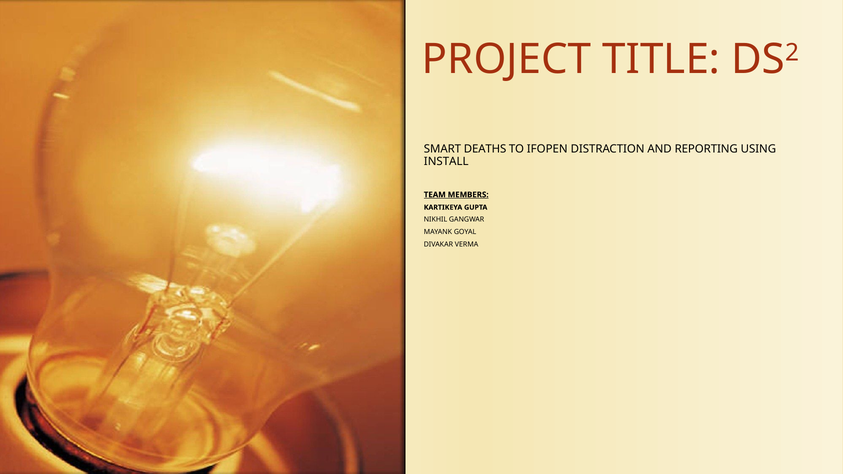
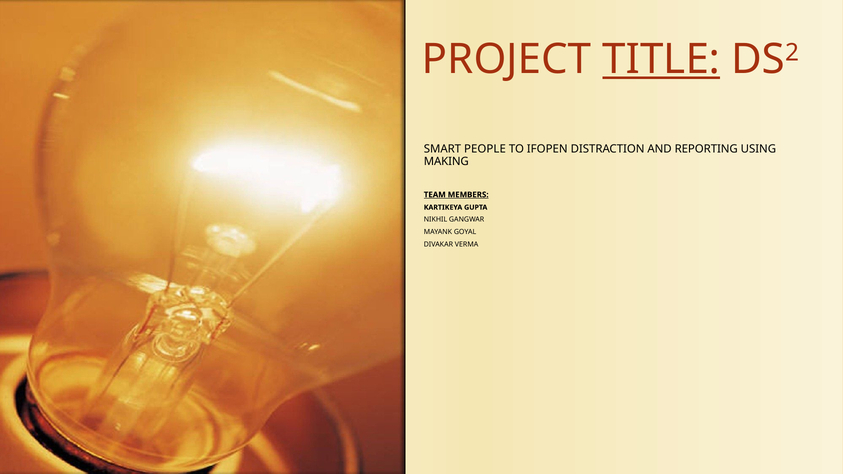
TITLE underline: none -> present (661, 59)
DEATHS: DEATHS -> PEOPLE (485, 149)
INSTALL: INSTALL -> MAKING (446, 162)
